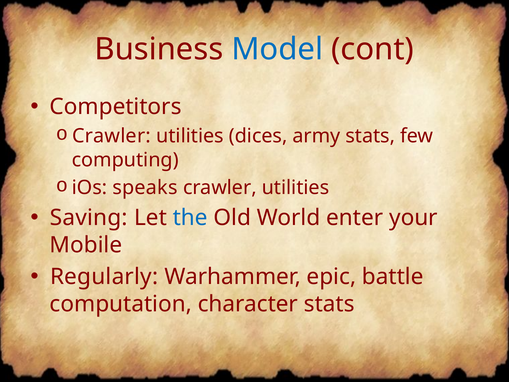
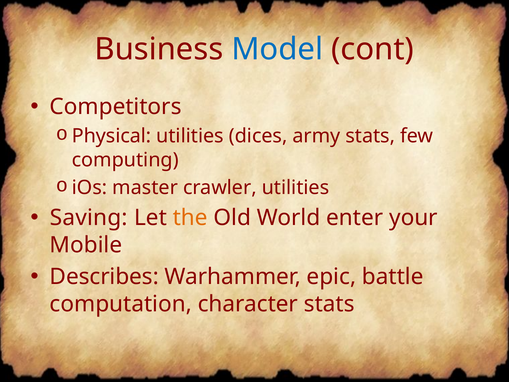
Crawler: Crawler -> Physical (112, 136)
speaks: speaks -> master (145, 188)
the colour: blue -> orange (190, 218)
Regularly: Regularly -> Describes (104, 277)
